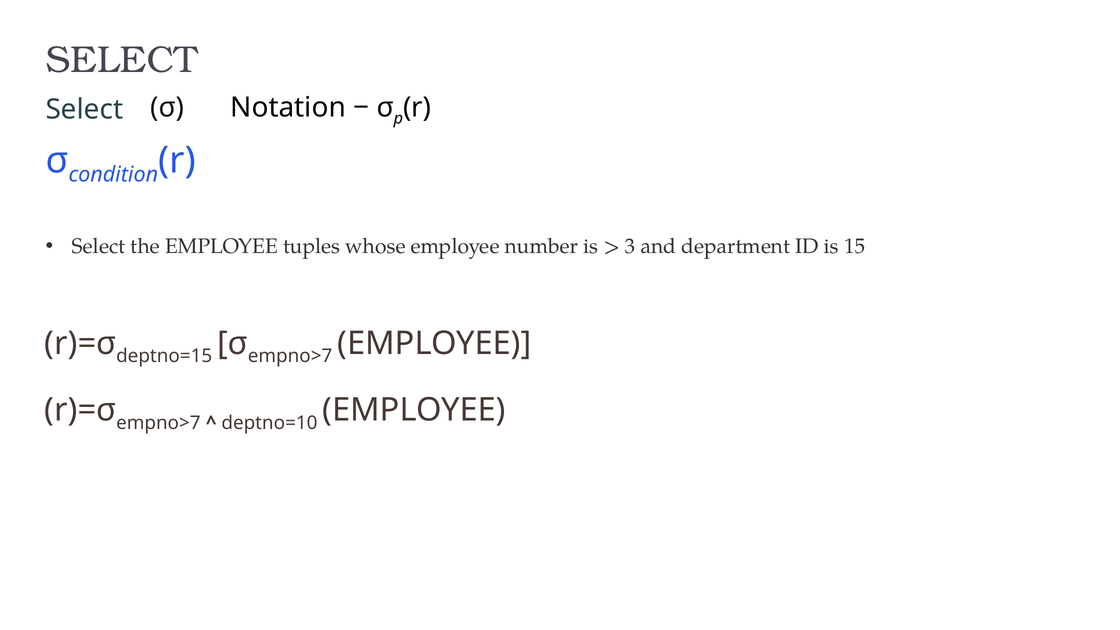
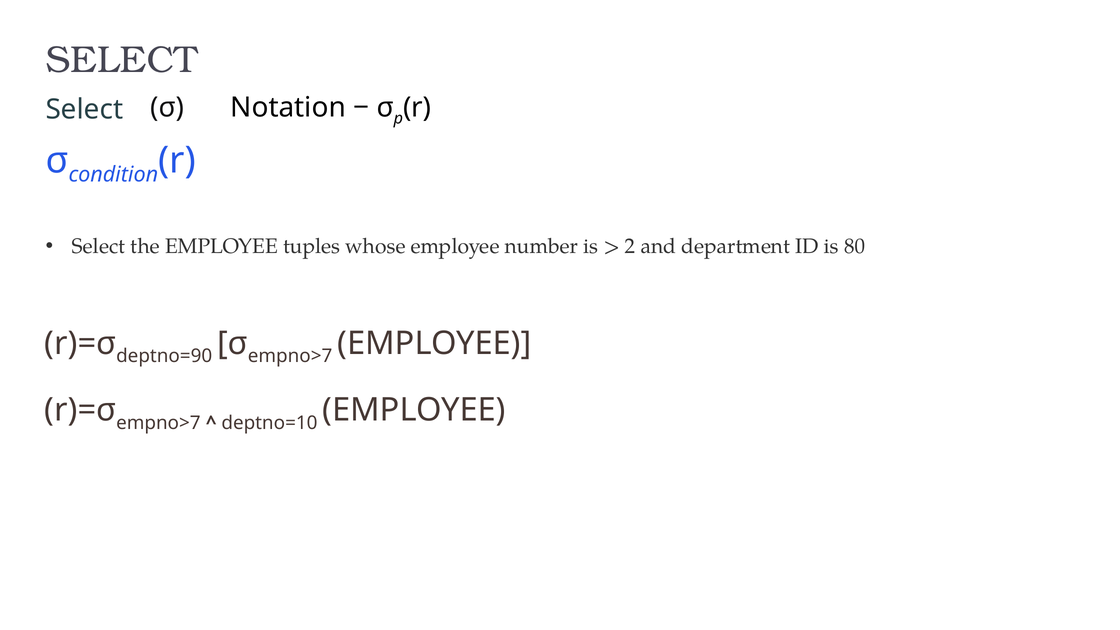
3: 3 -> 2 (630, 246)
15: 15 -> 80 (855, 246)
deptno=15: deptno=15 -> deptno=90 (164, 356)
